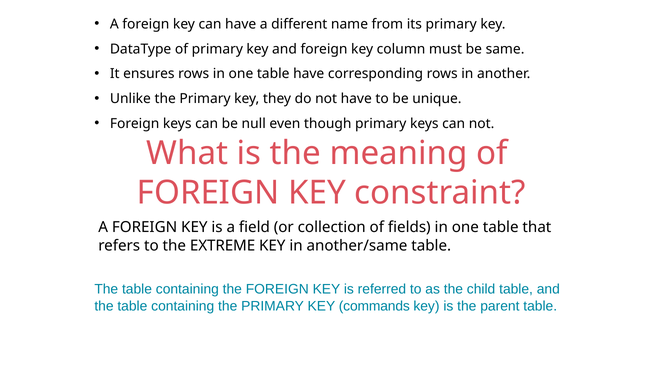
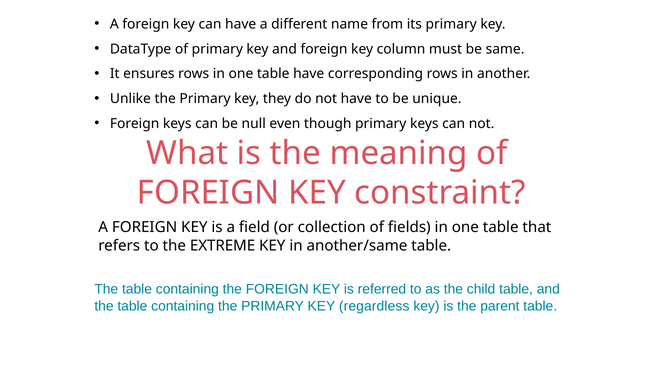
commands: commands -> regardless (374, 306)
